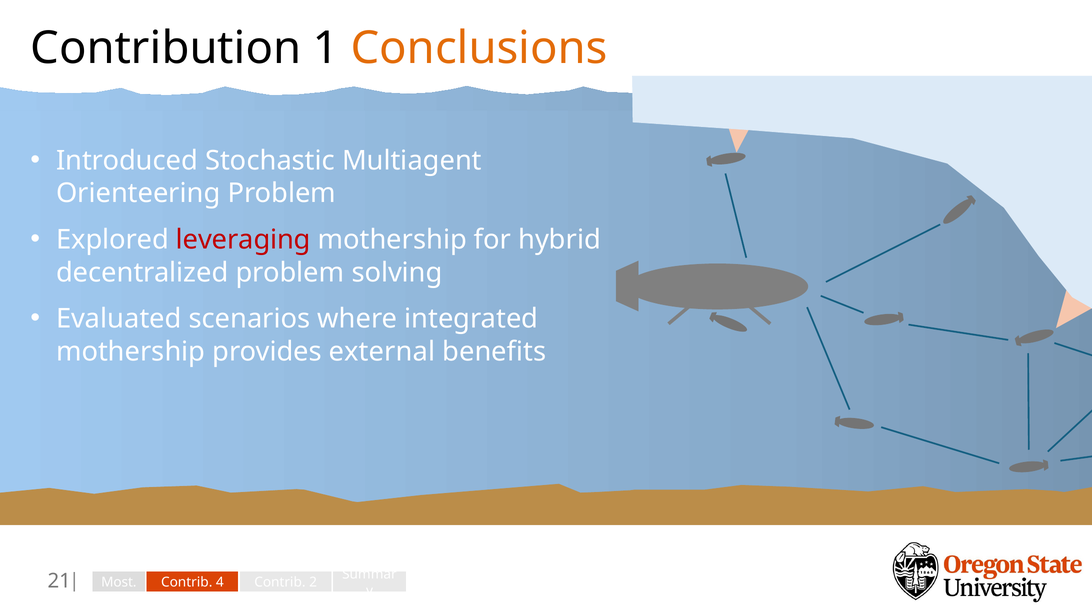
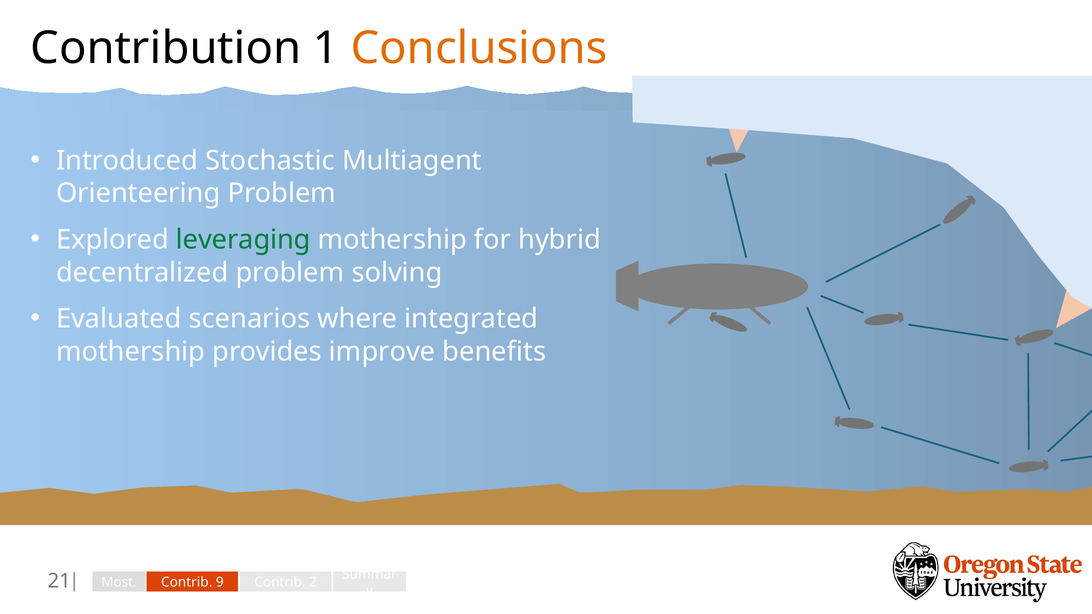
leveraging colour: red -> green (243, 240)
external: external -> improve (382, 352)
4: 4 -> 9 (220, 583)
